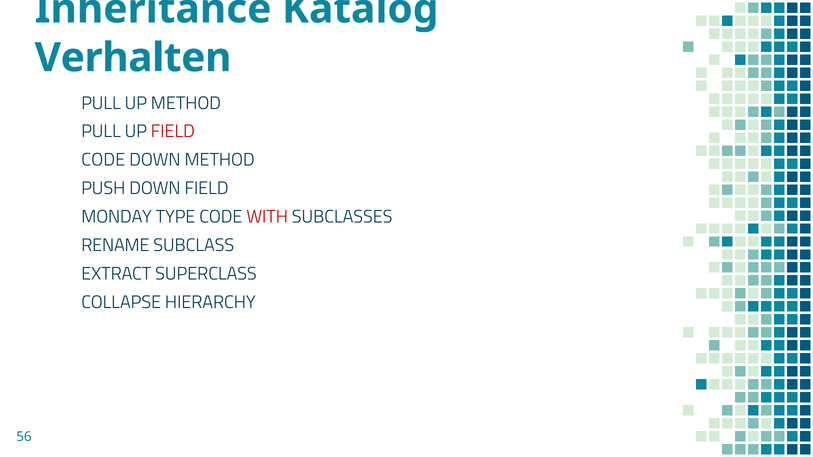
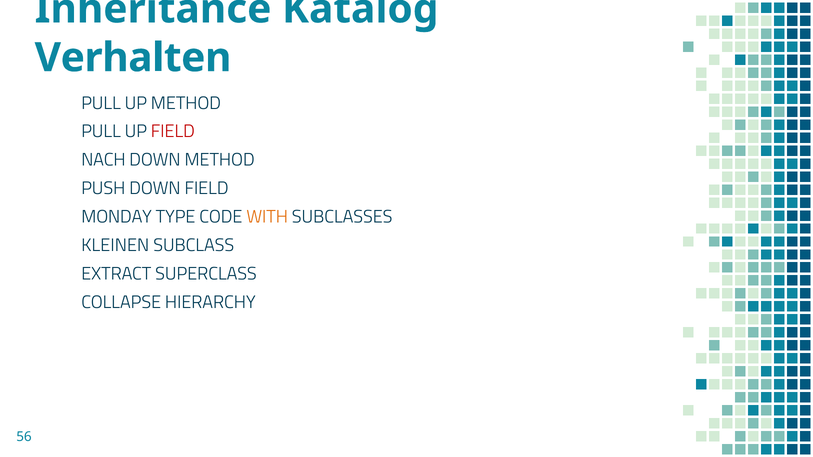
CODE: CODE -> NACH (103, 160)
WITH colour: red -> orange (267, 217)
RENAME: RENAME -> KLEINEN (115, 245)
